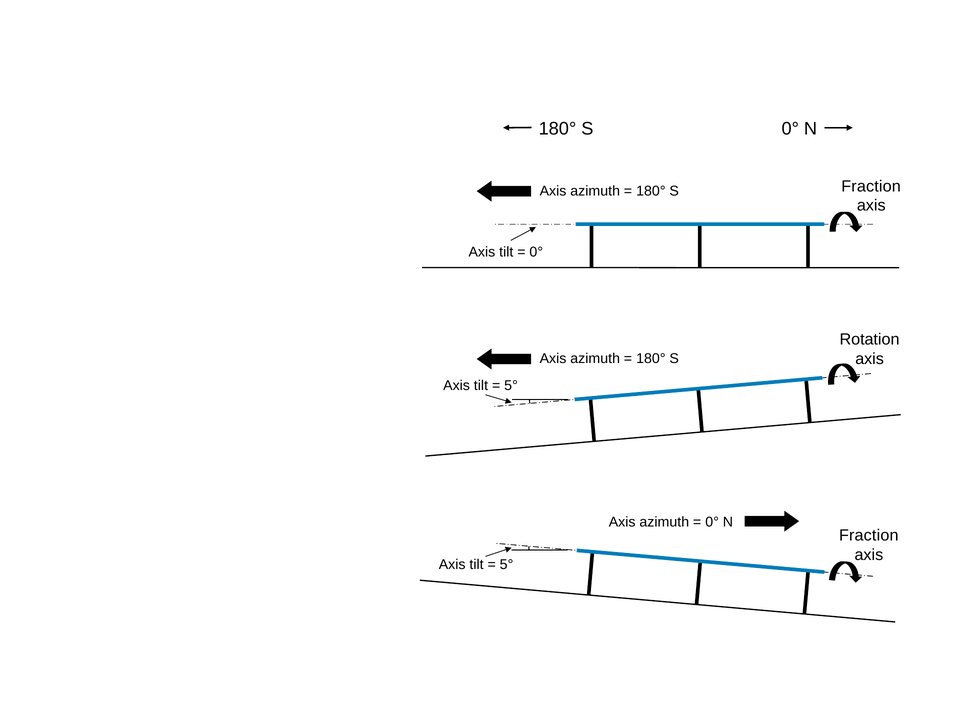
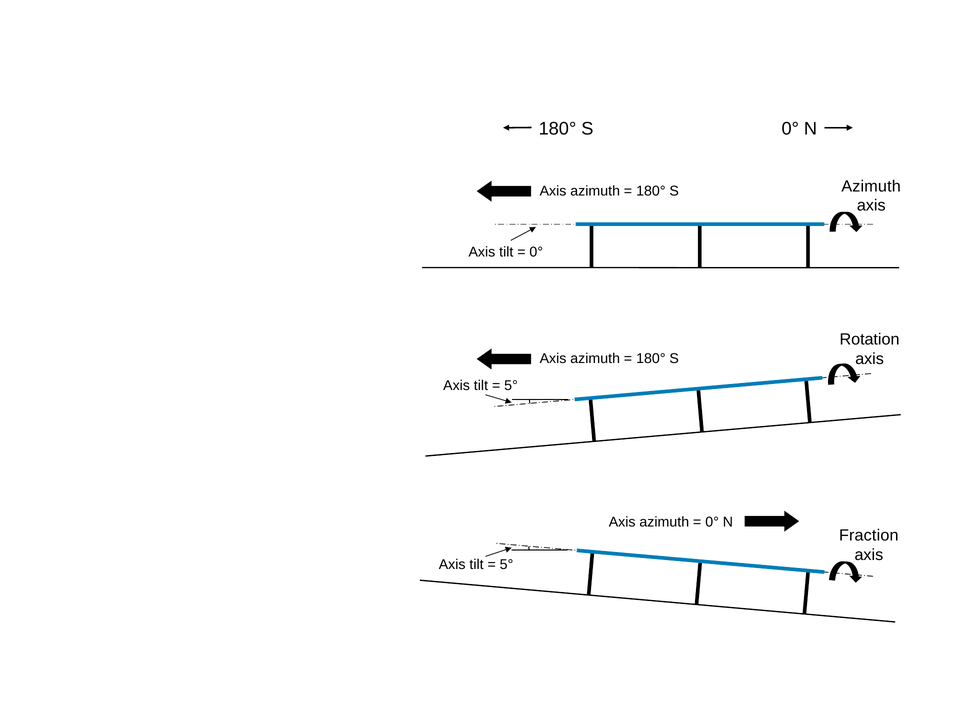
Fraction: Fraction -> Azimuth (871, 186)
